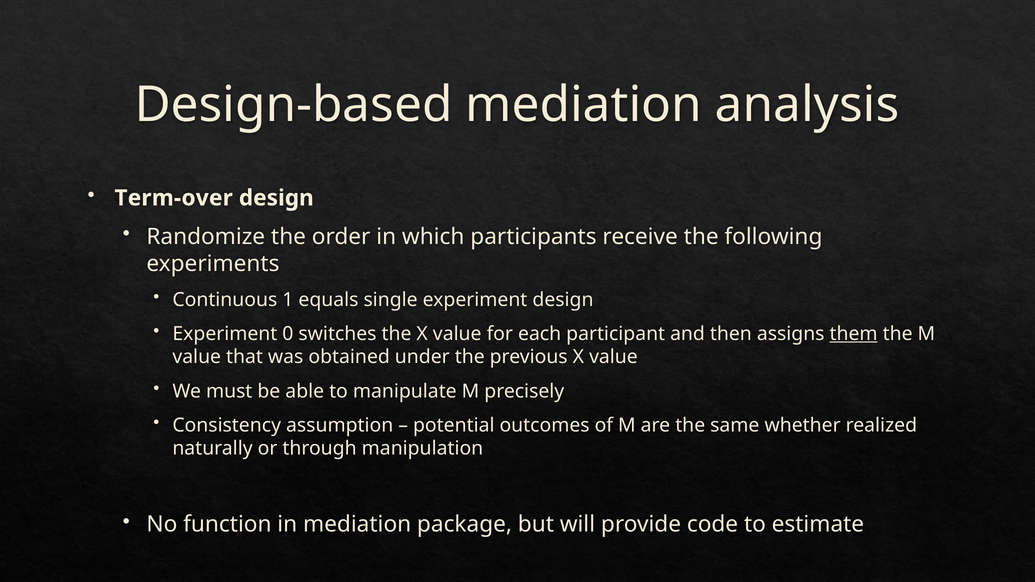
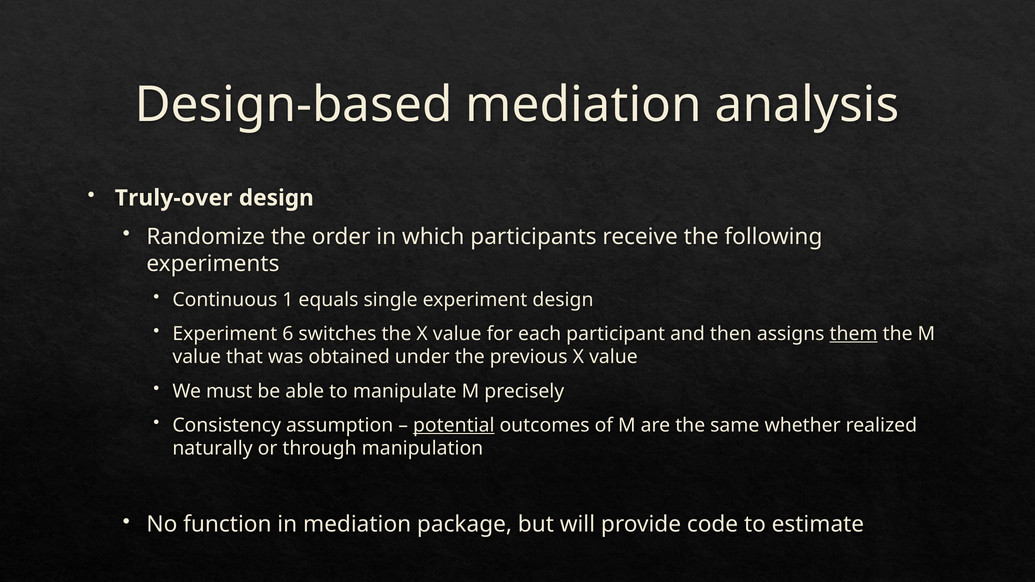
Term-over: Term-over -> Truly-over (174, 198)
0: 0 -> 6 (288, 334)
potential underline: none -> present (454, 425)
